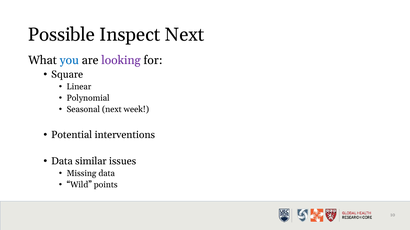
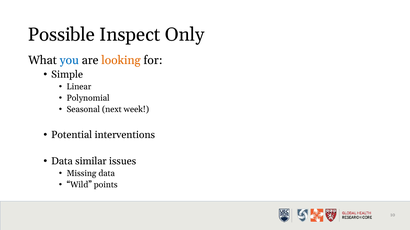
Inspect Next: Next -> Only (185, 35)
looking colour: purple -> orange (121, 61)
Square: Square -> Simple (67, 75)
